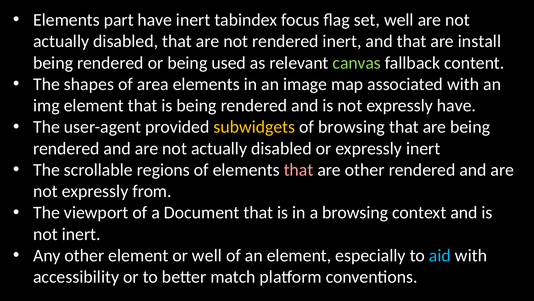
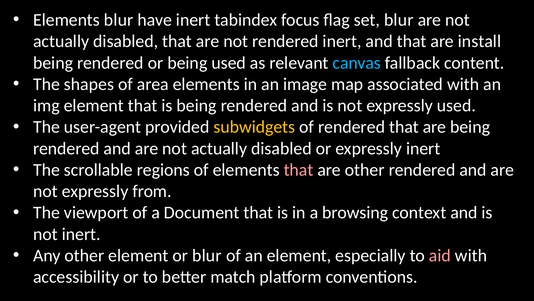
Elements part: part -> blur (119, 20)
set well: well -> blur (399, 20)
canvas colour: light green -> light blue (357, 63)
expressly have: have -> used (456, 105)
of browsing: browsing -> rendered (352, 127)
or well: well -> blur (207, 255)
aid colour: light blue -> pink (440, 255)
